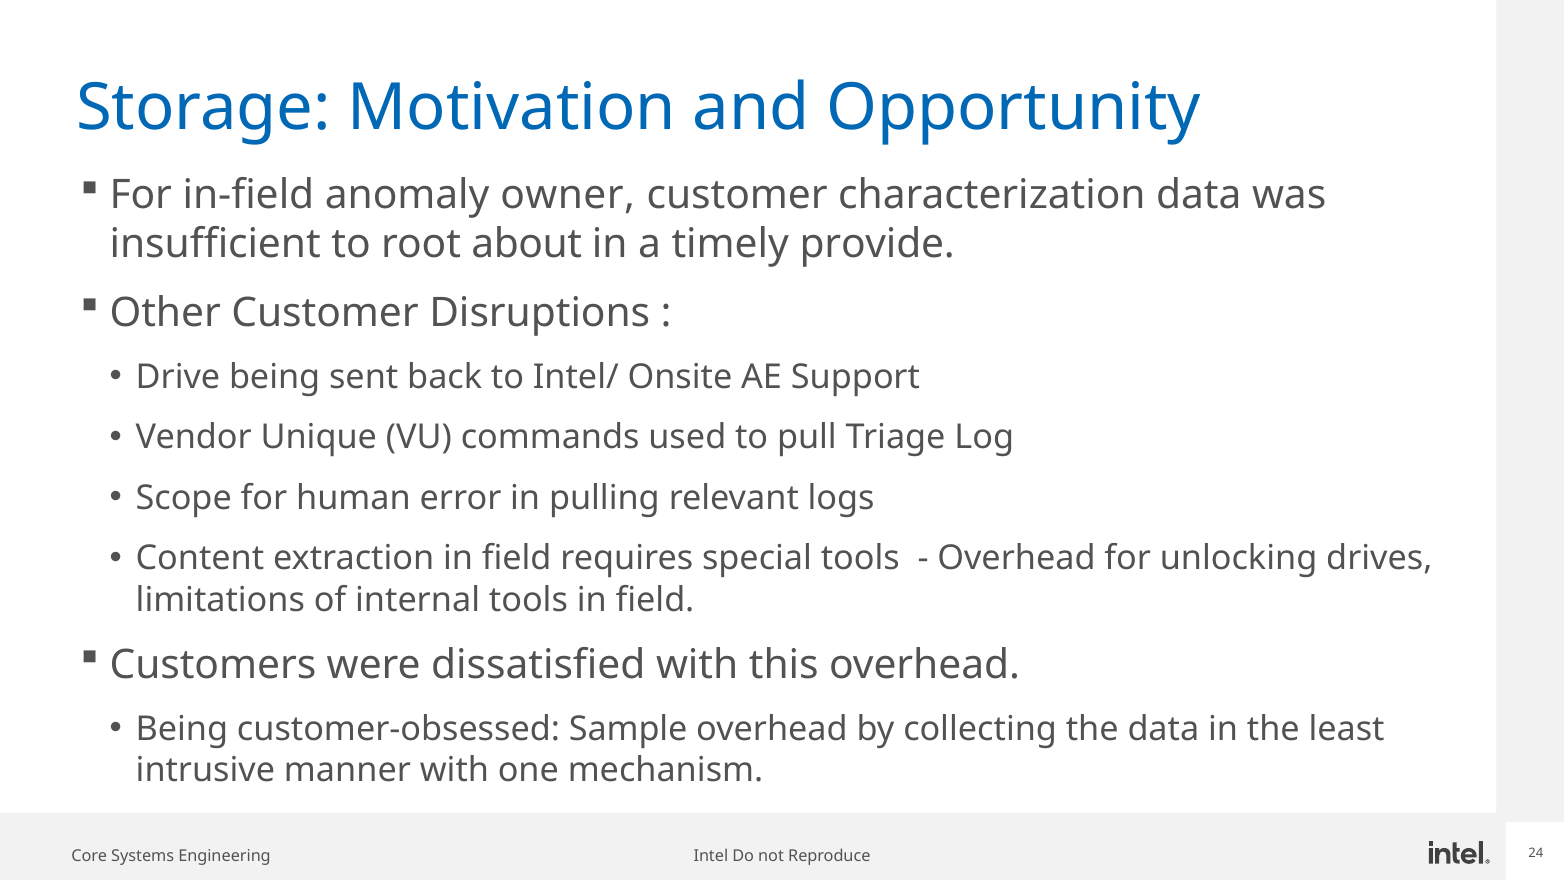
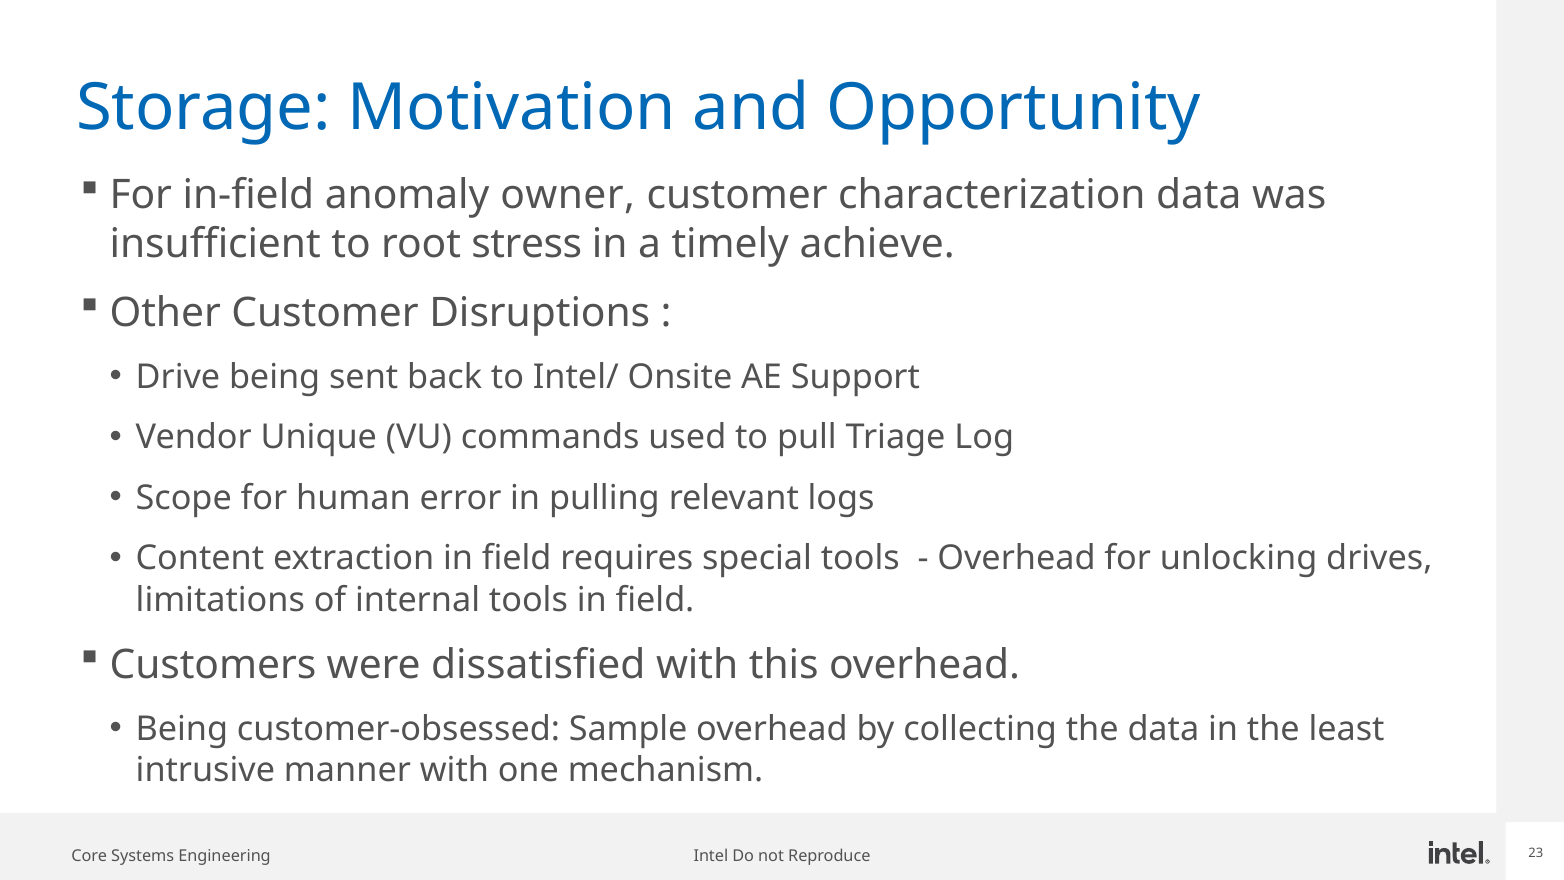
about: about -> stress (527, 244)
provide: provide -> achieve (877, 244)
24: 24 -> 23 (1536, 853)
